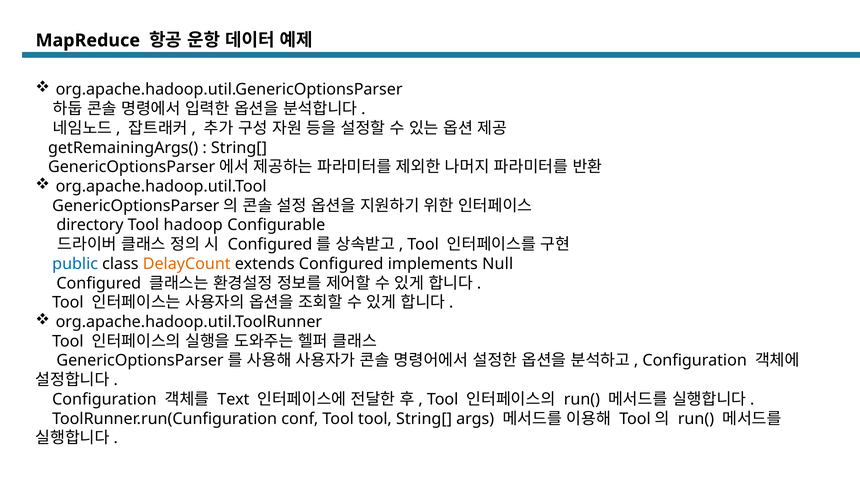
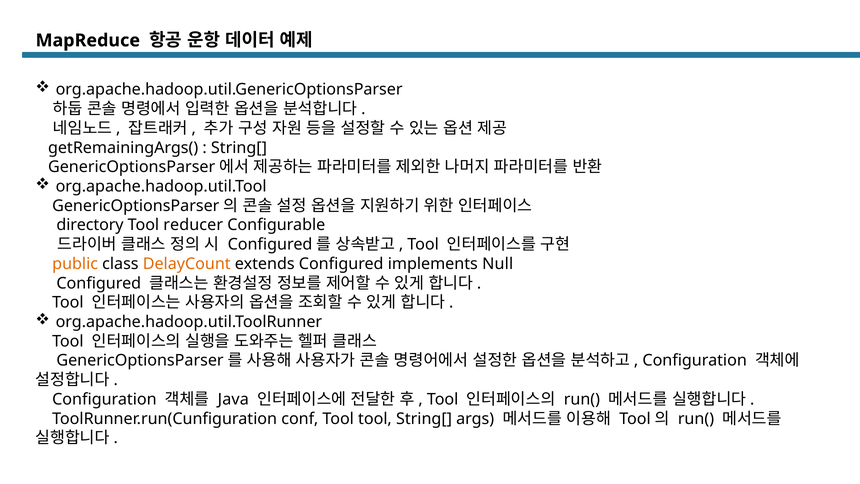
hadoop: hadoop -> reducer (193, 225)
public colour: blue -> orange (75, 264)
Text: Text -> Java (233, 399)
